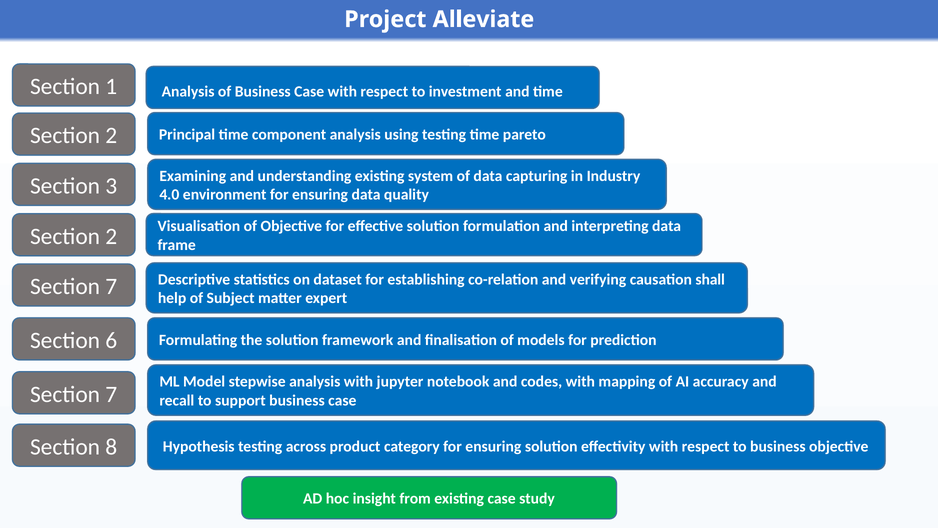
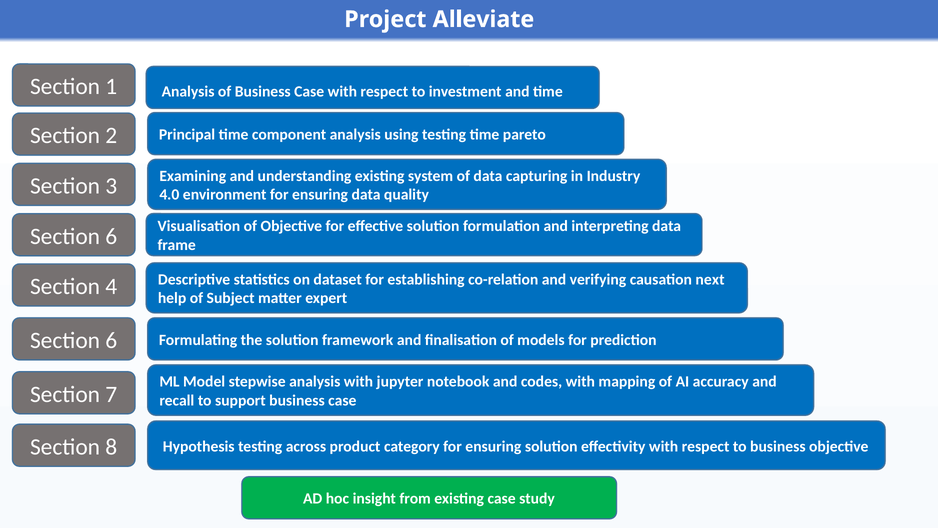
2: 2 -> 6 (111, 236)
shall: shall -> next (710, 279)
7: 7 -> 4 (111, 286)
